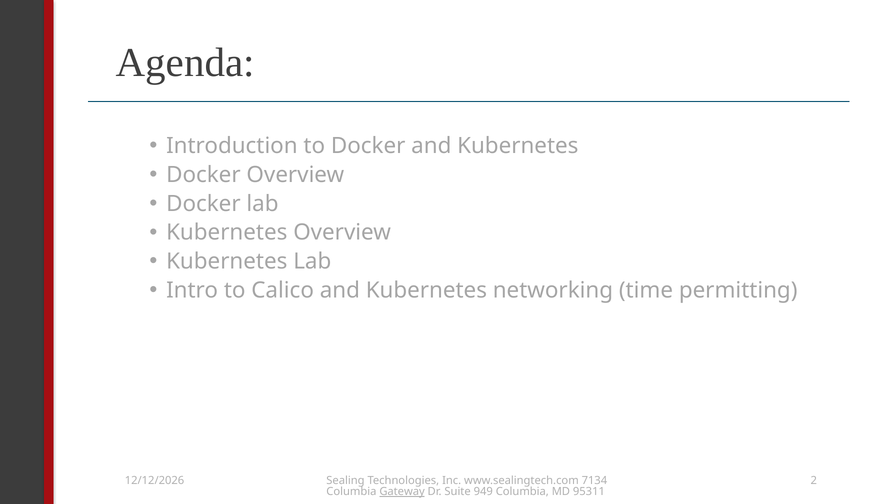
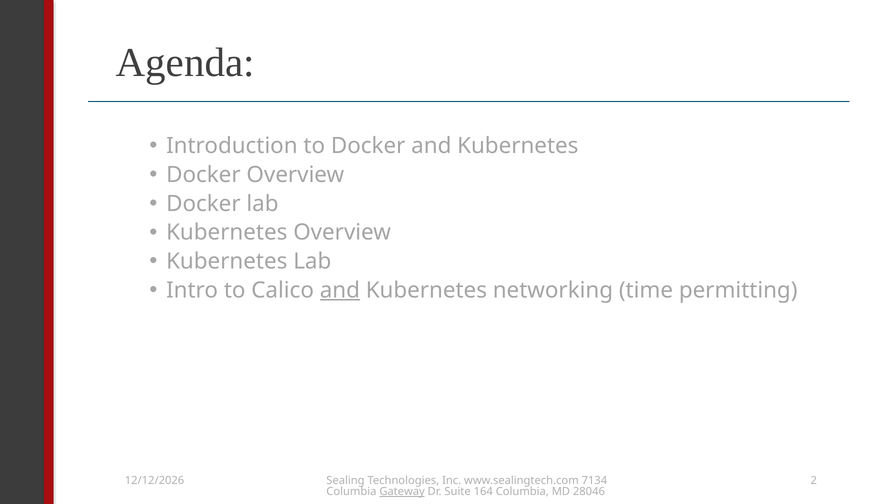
and underline: none -> present (340, 290)
949: 949 -> 164 (483, 492)
95311: 95311 -> 28046 (589, 492)
